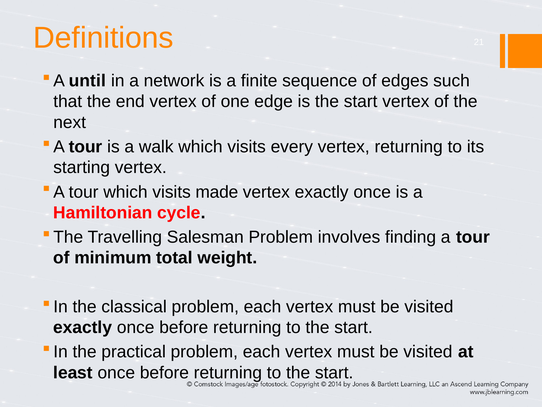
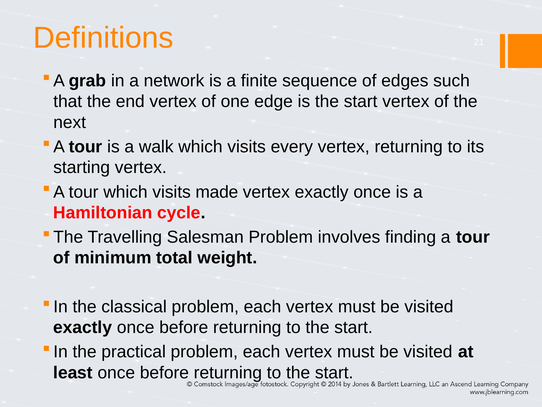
until: until -> grab (87, 81)
